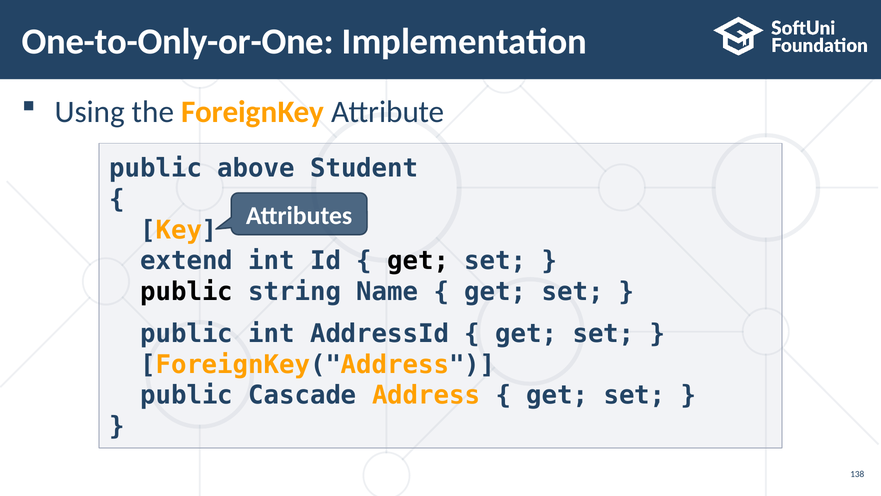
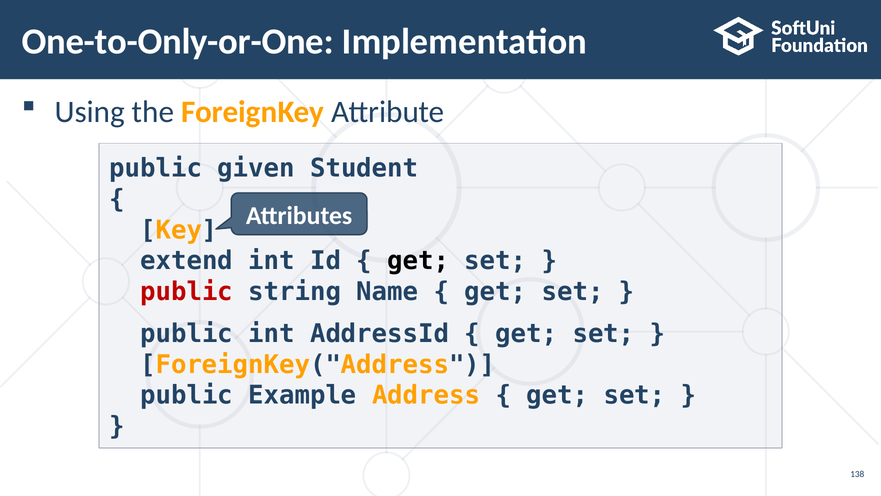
above: above -> given (256, 168)
public colour: black -> red (187, 292)
Cascade: Cascade -> Example (302, 395)
